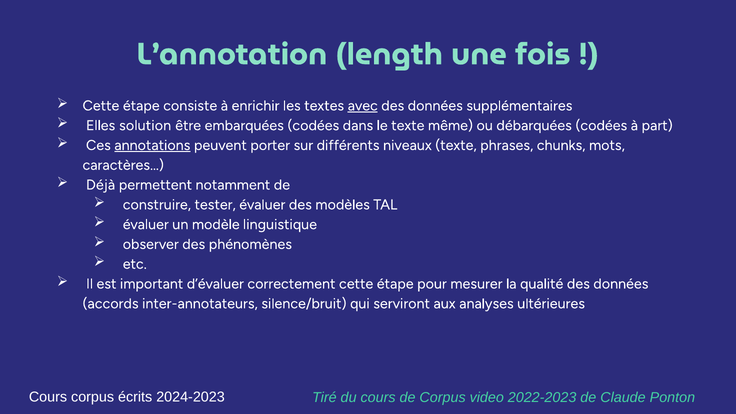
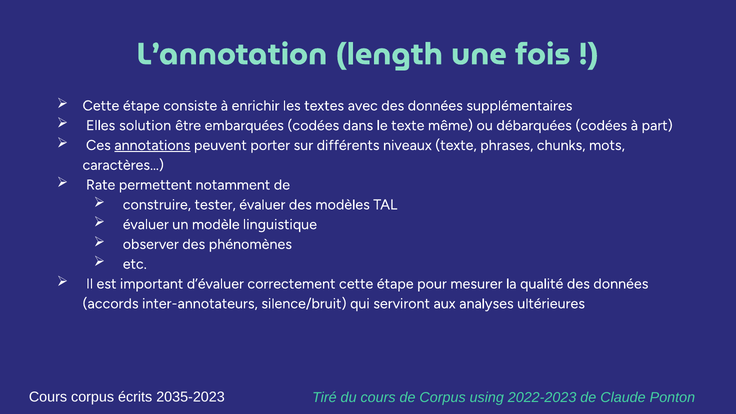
avec underline: present -> none (363, 106)
Déjà: Déjà -> Rate (101, 185)
2024-2023: 2024-2023 -> 2035-2023 (191, 397)
video: video -> using (487, 397)
